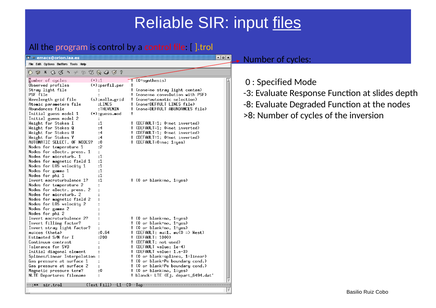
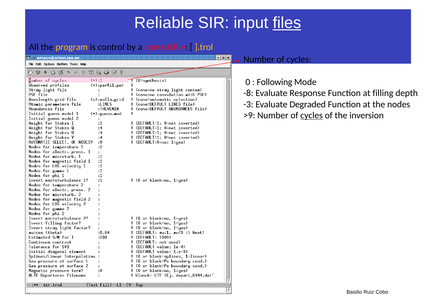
program colour: pink -> yellow (72, 47)
Specified: Specified -> Following (275, 82)
-3: -3 -> -8 (248, 93)
slides: slides -> filling (383, 93)
-8: -8 -> -3 (248, 104)
>8: >8 -> >9 (249, 116)
cycles underline: none -> present (312, 116)
